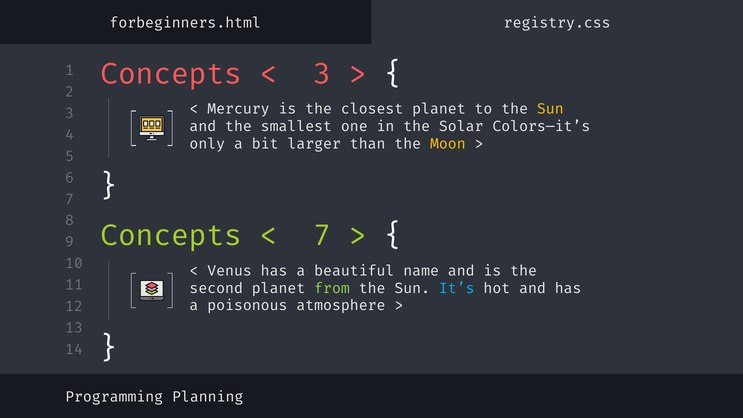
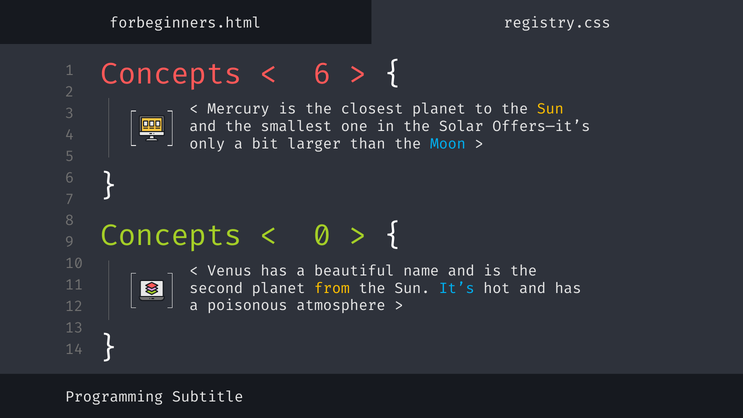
/3: /3 -> /6 (313, 74)
Colors—it’s: Colors—it’s -> Offers—it’s (541, 126)
Moon colour: yellow -> light blue (448, 144)
/7: /7 -> /0 (313, 236)
from colour: light green -> yellow (332, 288)
Planning: Planning -> Subtitle (208, 397)
